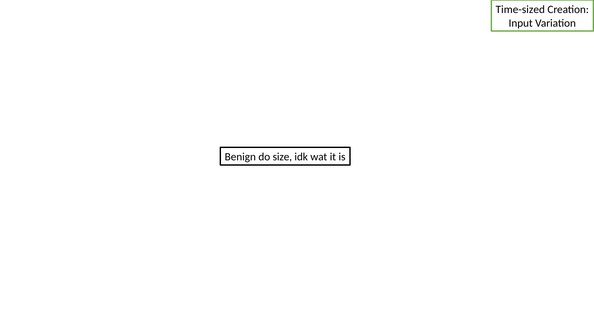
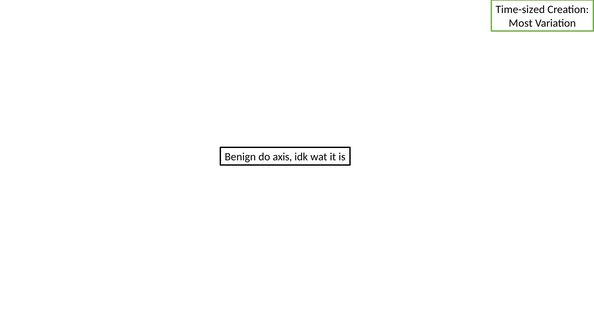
Input: Input -> Most (521, 23)
size: size -> axis (282, 157)
